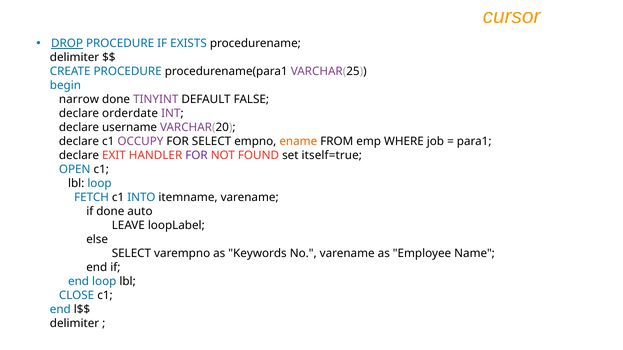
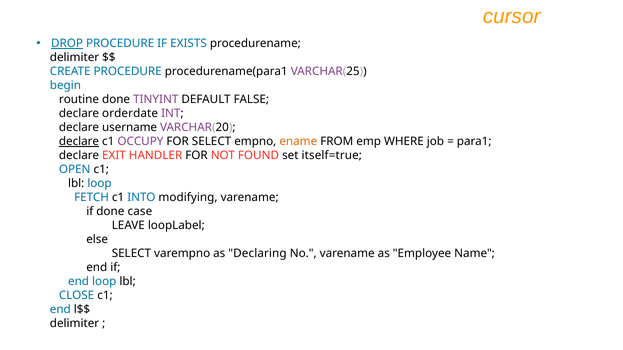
narrow: narrow -> routine (79, 100)
declare underline: none -> present (79, 142)
FOR colour: purple -> black (197, 156)
itemname: itemname -> modifying (188, 198)
auto: auto -> case (140, 212)
Keywords: Keywords -> Declaring (257, 254)
